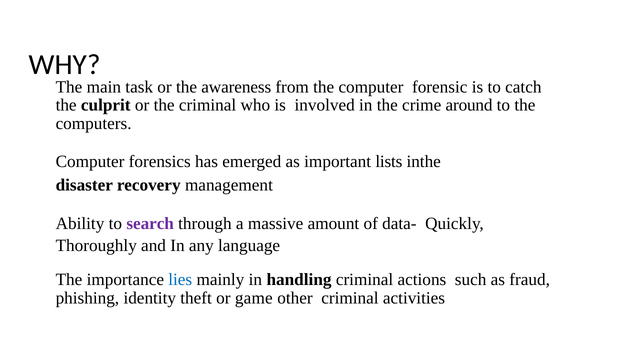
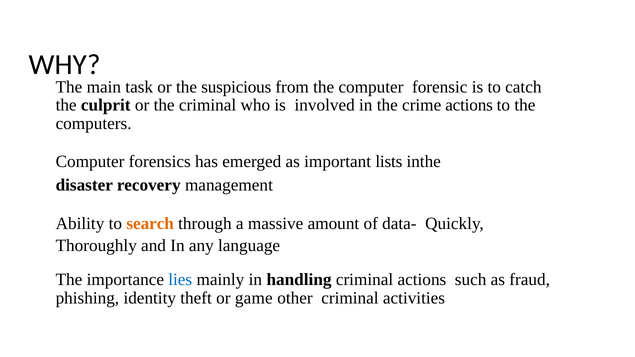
awareness: awareness -> suspicious (236, 87)
crime around: around -> actions (469, 105)
search colour: purple -> orange (150, 224)
